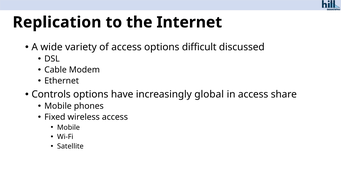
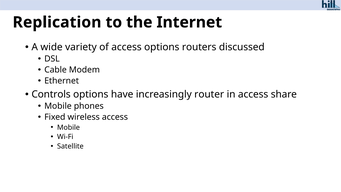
difficult: difficult -> routers (199, 47)
global: global -> router (209, 94)
